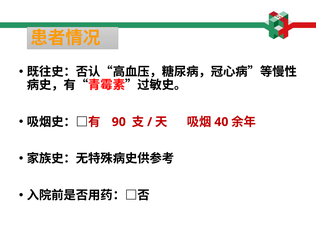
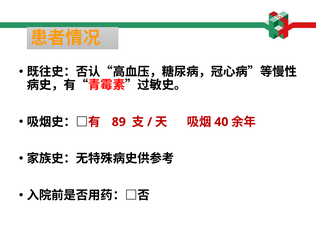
90: 90 -> 89 (119, 122)
